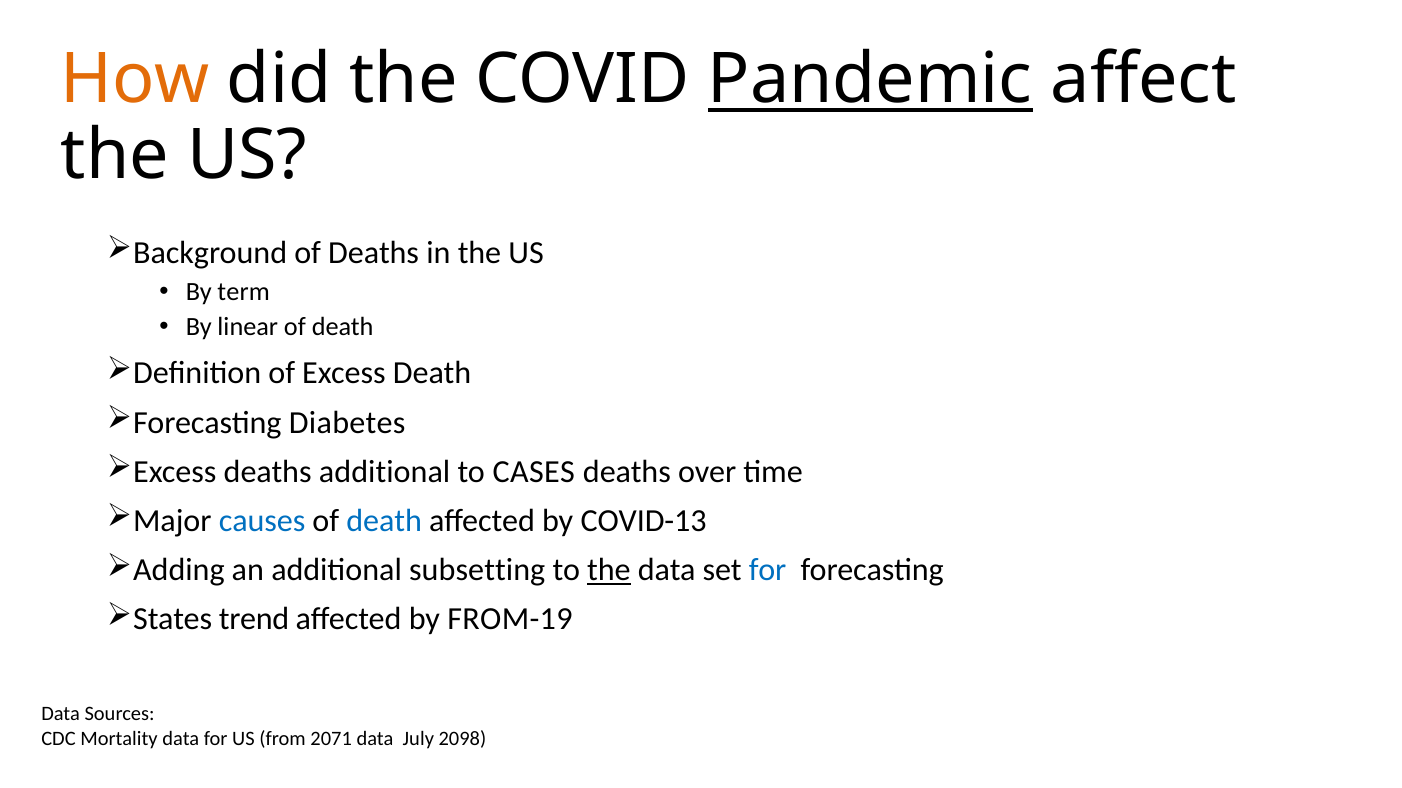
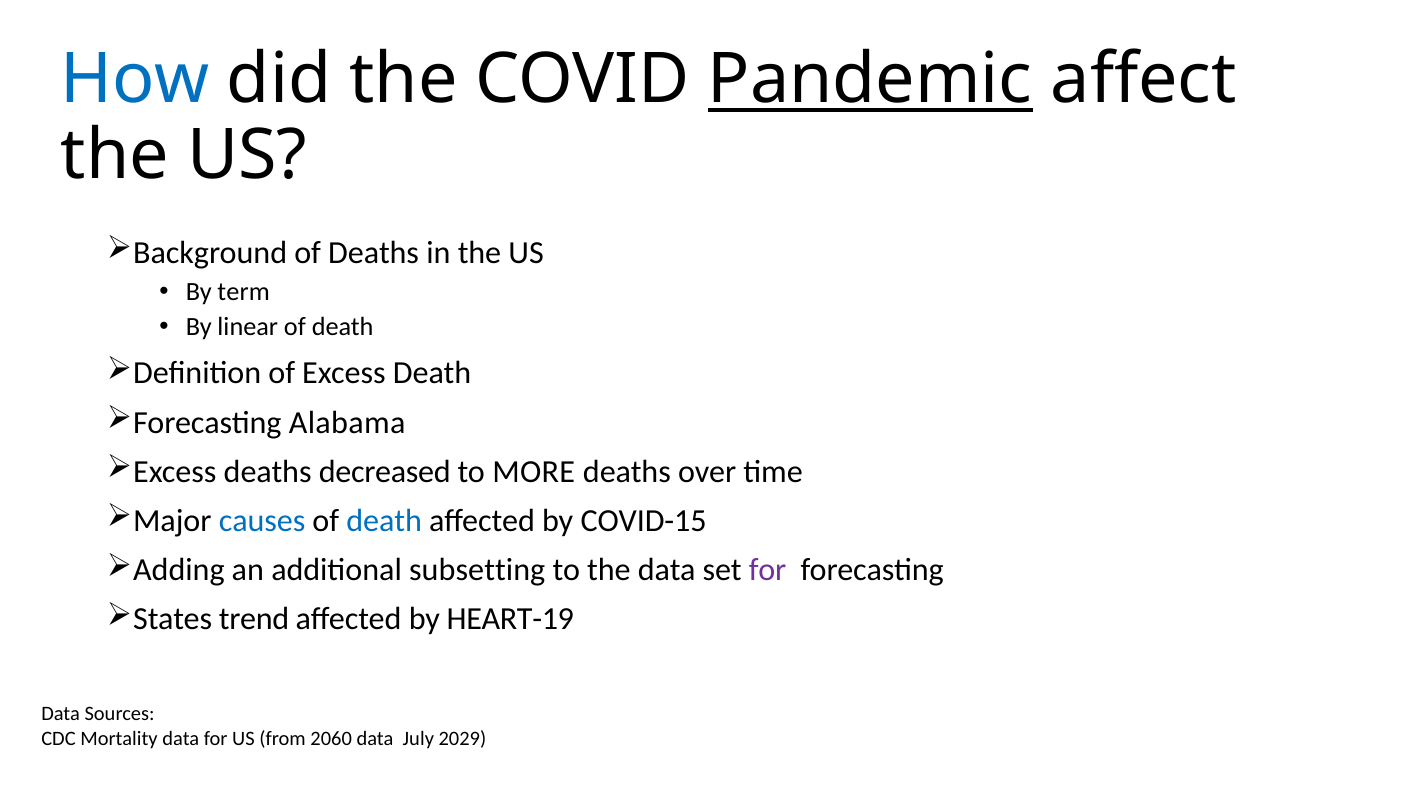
How colour: orange -> blue (135, 80)
Diabetes: Diabetes -> Alabama (347, 423)
deaths additional: additional -> decreased (385, 472)
CASES: CASES -> MORE (534, 472)
COVID-13: COVID-13 -> COVID-15 (644, 521)
the underline: present -> none (609, 571)
for colour: blue -> purple (768, 571)
FROM-19: FROM-19 -> HEART-19 (510, 620)
2071: 2071 -> 2060 (331, 739)
2098: 2098 -> 2029 (462, 739)
